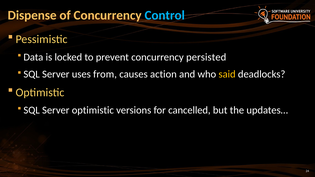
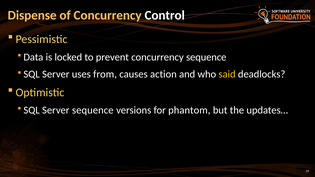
Control colour: light blue -> white (165, 15)
concurrency persisted: persisted -> sequence (206, 57)
Server optimistic: optimistic -> sequence (93, 110)
cancelled: cancelled -> phantom (189, 110)
